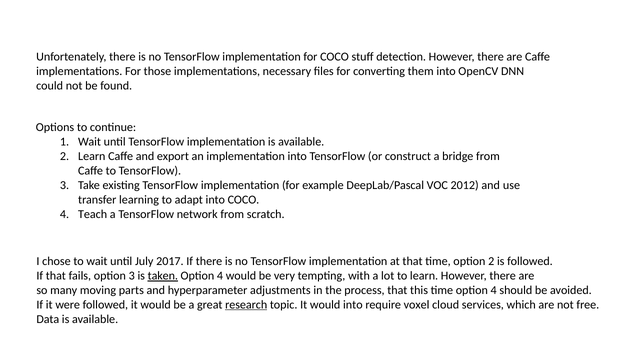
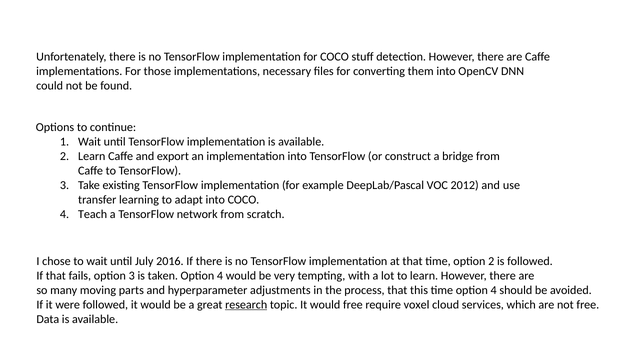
2017: 2017 -> 2016 (170, 261)
taken underline: present -> none (163, 276)
would into: into -> free (353, 305)
